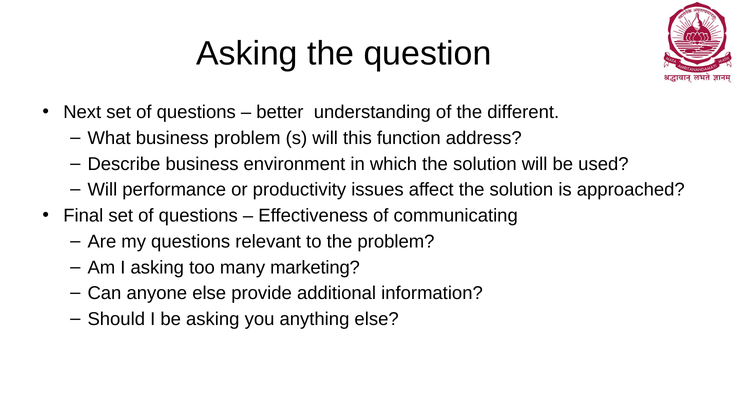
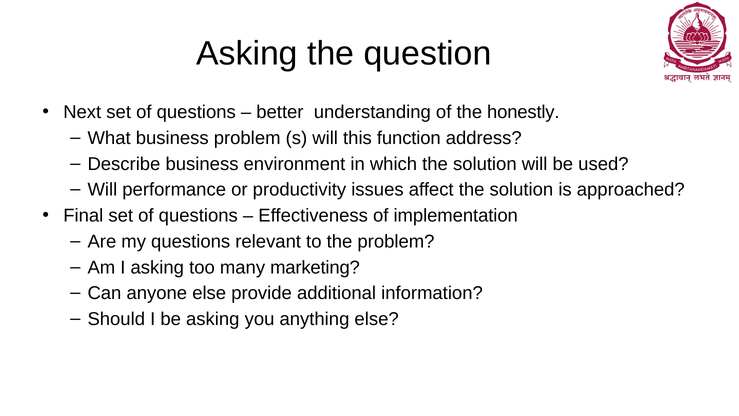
different: different -> honestly (523, 112)
communicating: communicating -> implementation (456, 216)
